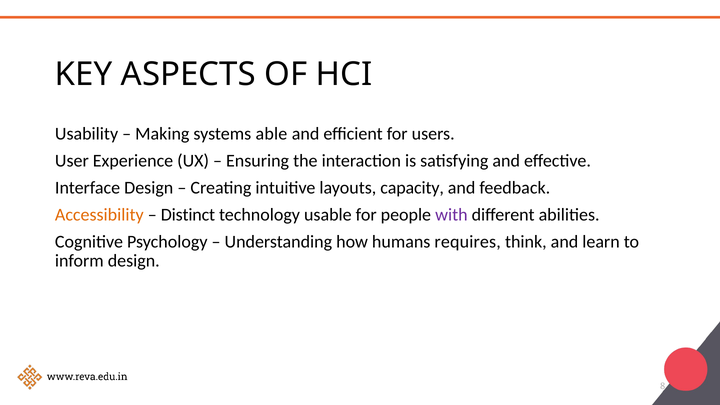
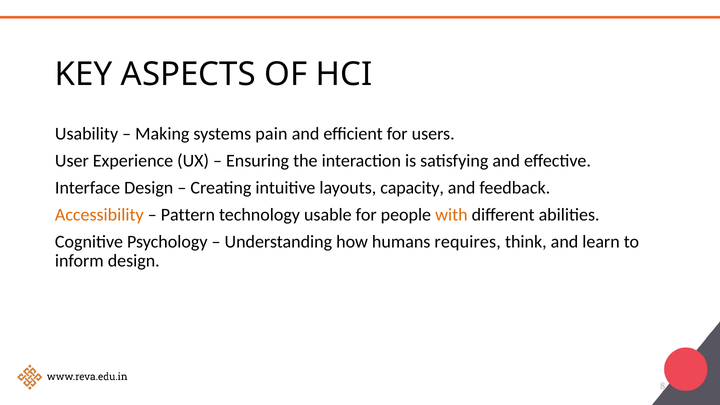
able: able -> pain (271, 134)
Distinct: Distinct -> Pattern (188, 215)
with colour: purple -> orange (451, 215)
